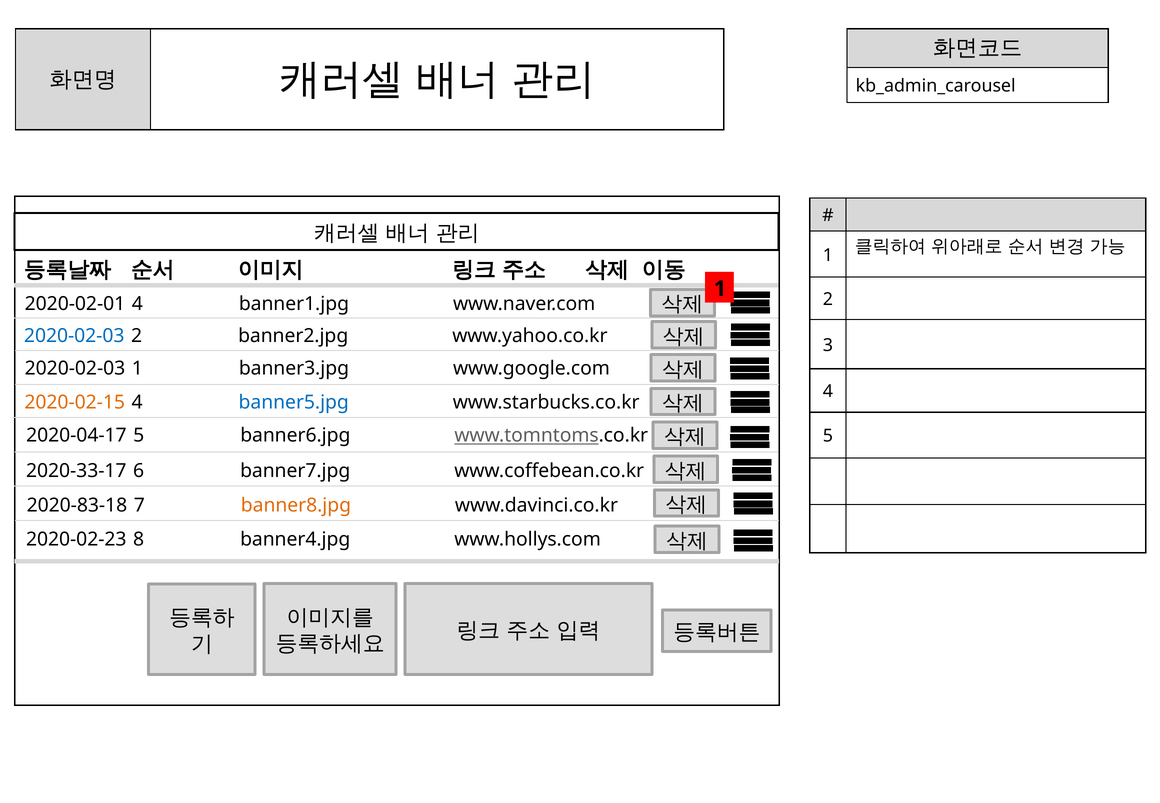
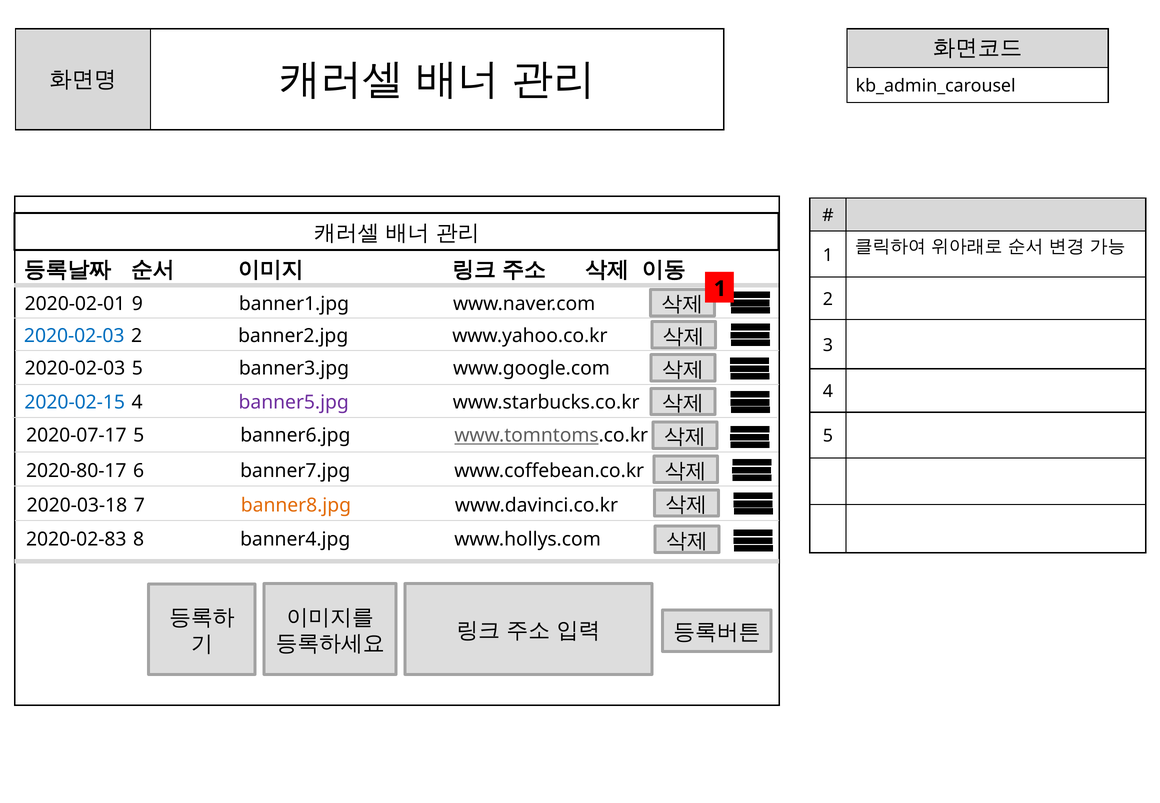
2020-02-01 4: 4 -> 9 (137, 304)
2020-02-03 1: 1 -> 5 (137, 368)
2020-02-15 colour: orange -> blue (75, 402)
banner5.jpg colour: blue -> purple (294, 402)
2020-04-17: 2020-04-17 -> 2020-07-17 (76, 435)
2020-33-17: 2020-33-17 -> 2020-80-17 (76, 471)
2020-83-18: 2020-83-18 -> 2020-03-18 (77, 505)
2020-02-23: 2020-02-23 -> 2020-02-83 (76, 540)
